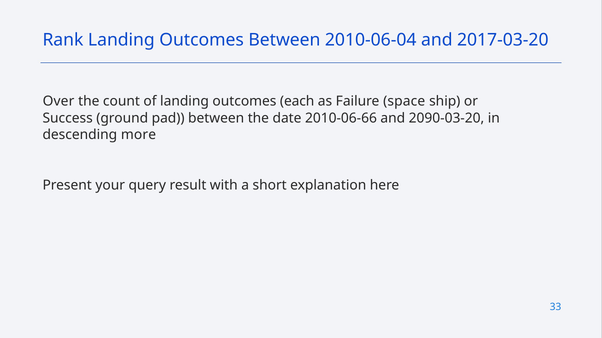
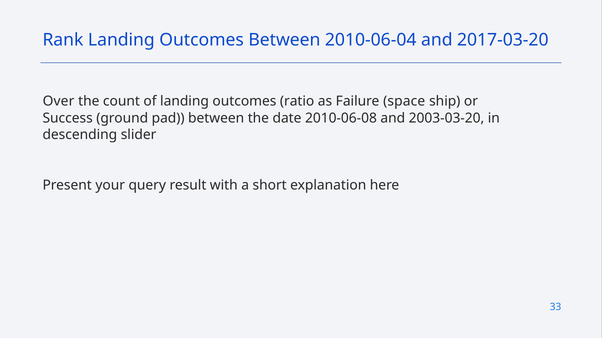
each: each -> ratio (297, 102)
2010-06-66: 2010-06-66 -> 2010-06-08 (341, 118)
2090-03-20: 2090-03-20 -> 2003-03-20 (446, 118)
more: more -> slider (139, 135)
